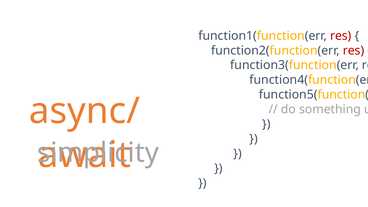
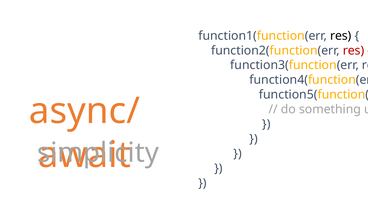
res colour: red -> black (341, 36)
